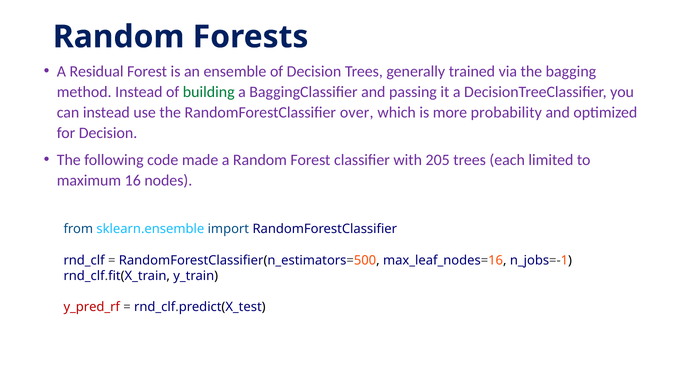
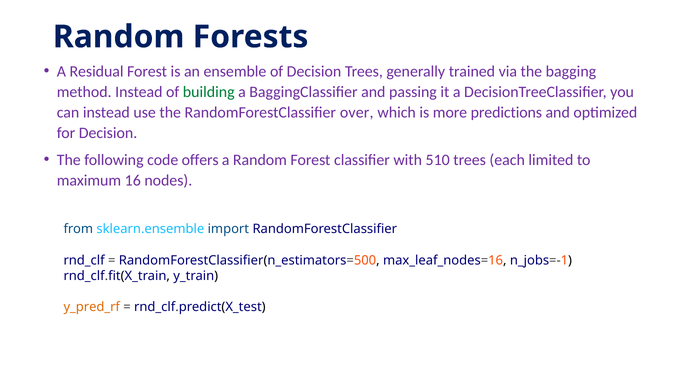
probability: probability -> predictions (506, 113)
made: made -> offers (200, 160)
205: 205 -> 510 (438, 160)
y_pred_rf colour: red -> orange (92, 307)
